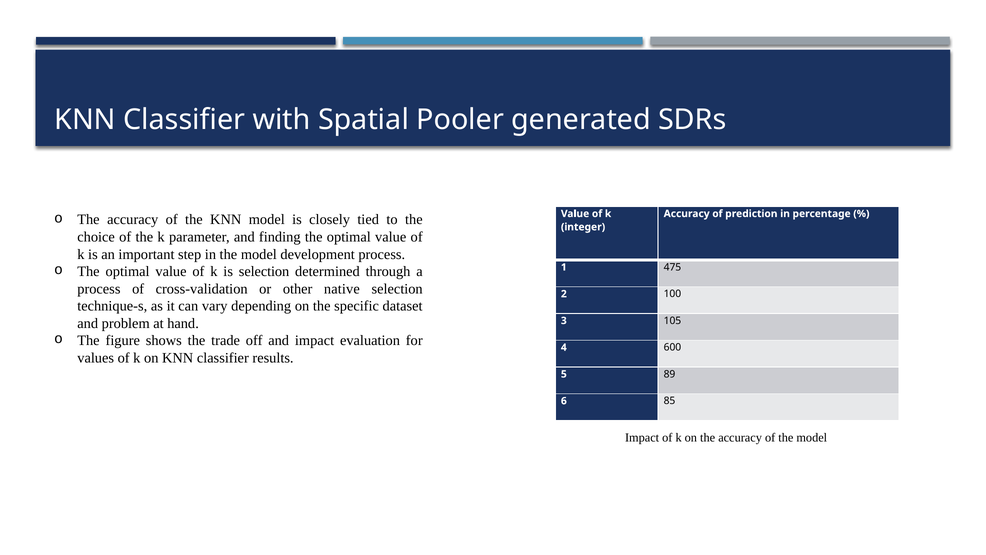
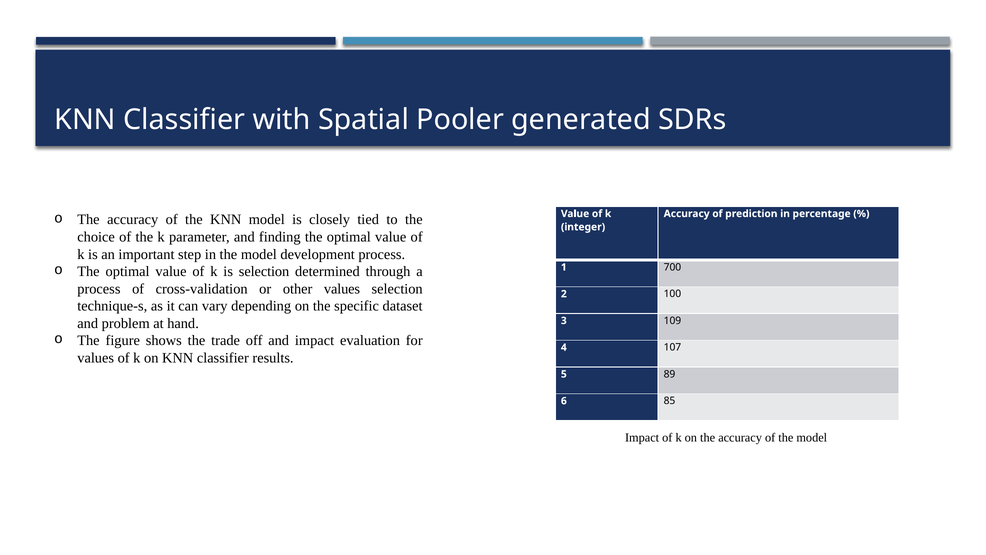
475: 475 -> 700 (672, 267)
other native: native -> values (342, 289)
105: 105 -> 109 (672, 320)
600: 600 -> 107 (672, 347)
